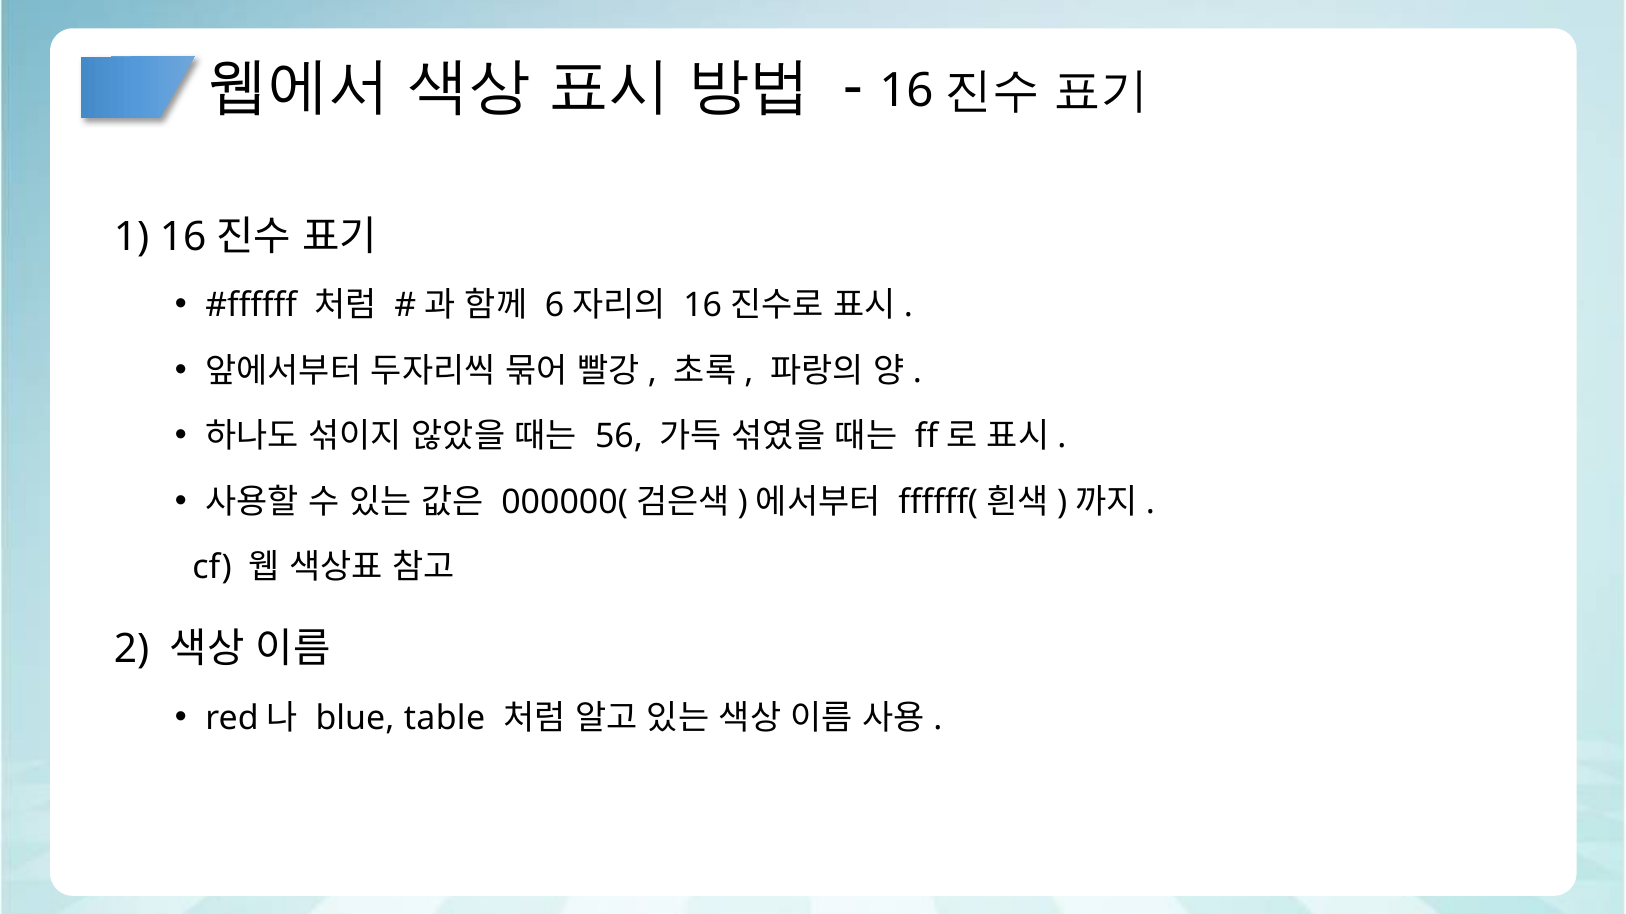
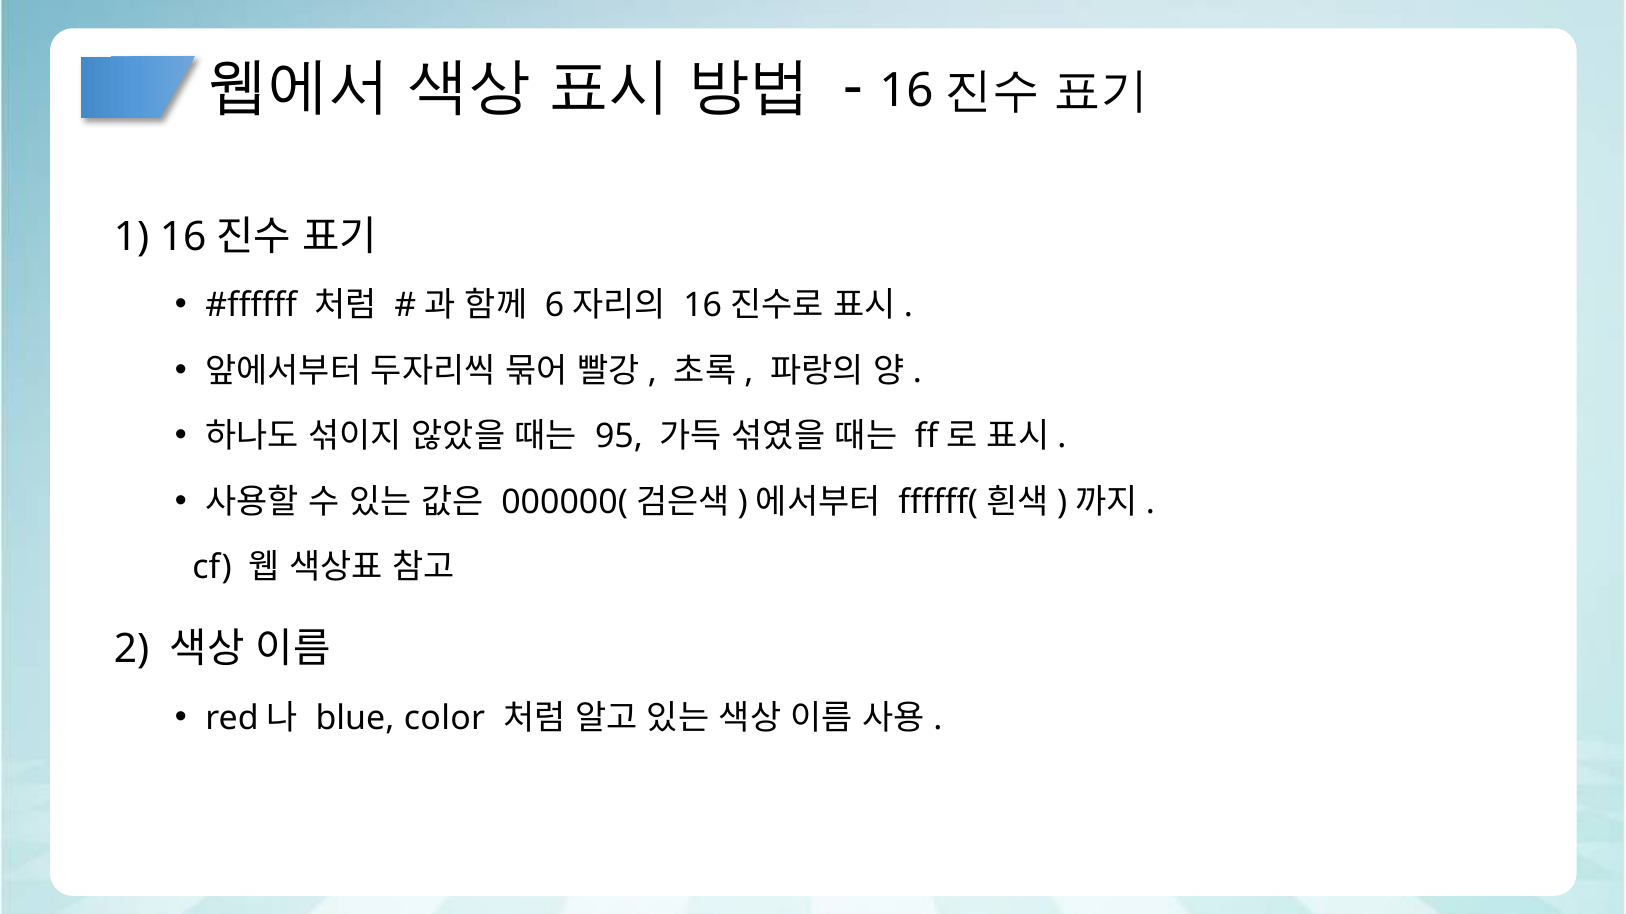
56: 56 -> 95 (619, 437)
table: table -> color (444, 718)
